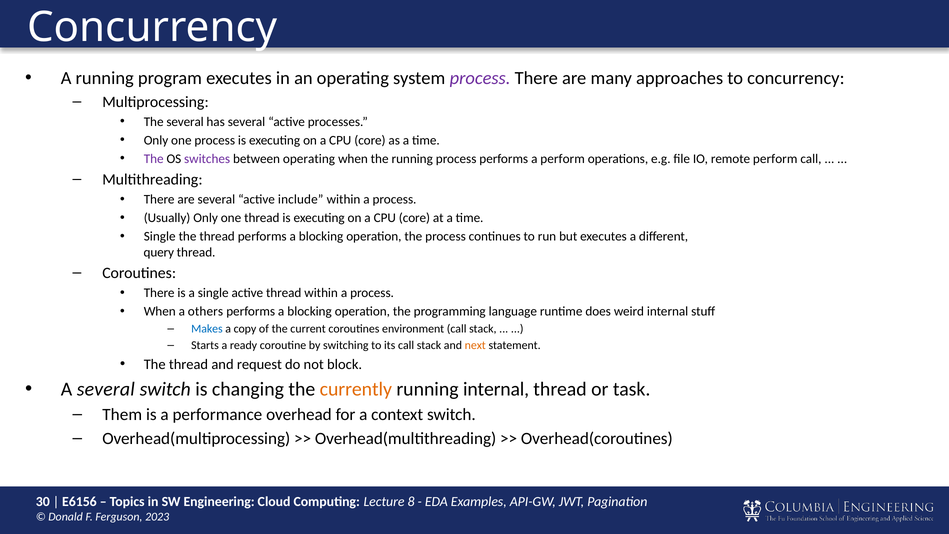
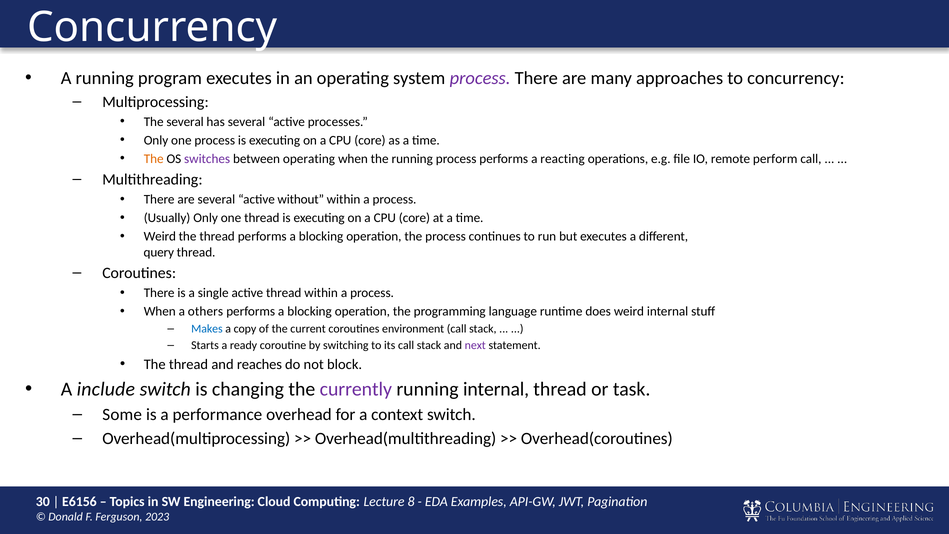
The colour: purple -> orange (154, 159)
a perform: perform -> reacting (563, 159)
include: include -> without (301, 199)
Single: Single -> Weird (160, 236)
next colour: orange -> purple (475, 345)
request: request -> reaches (259, 364)
A several: several -> include (106, 389)
currently colour: orange -> purple (356, 389)
Them: Them -> Some (122, 415)
